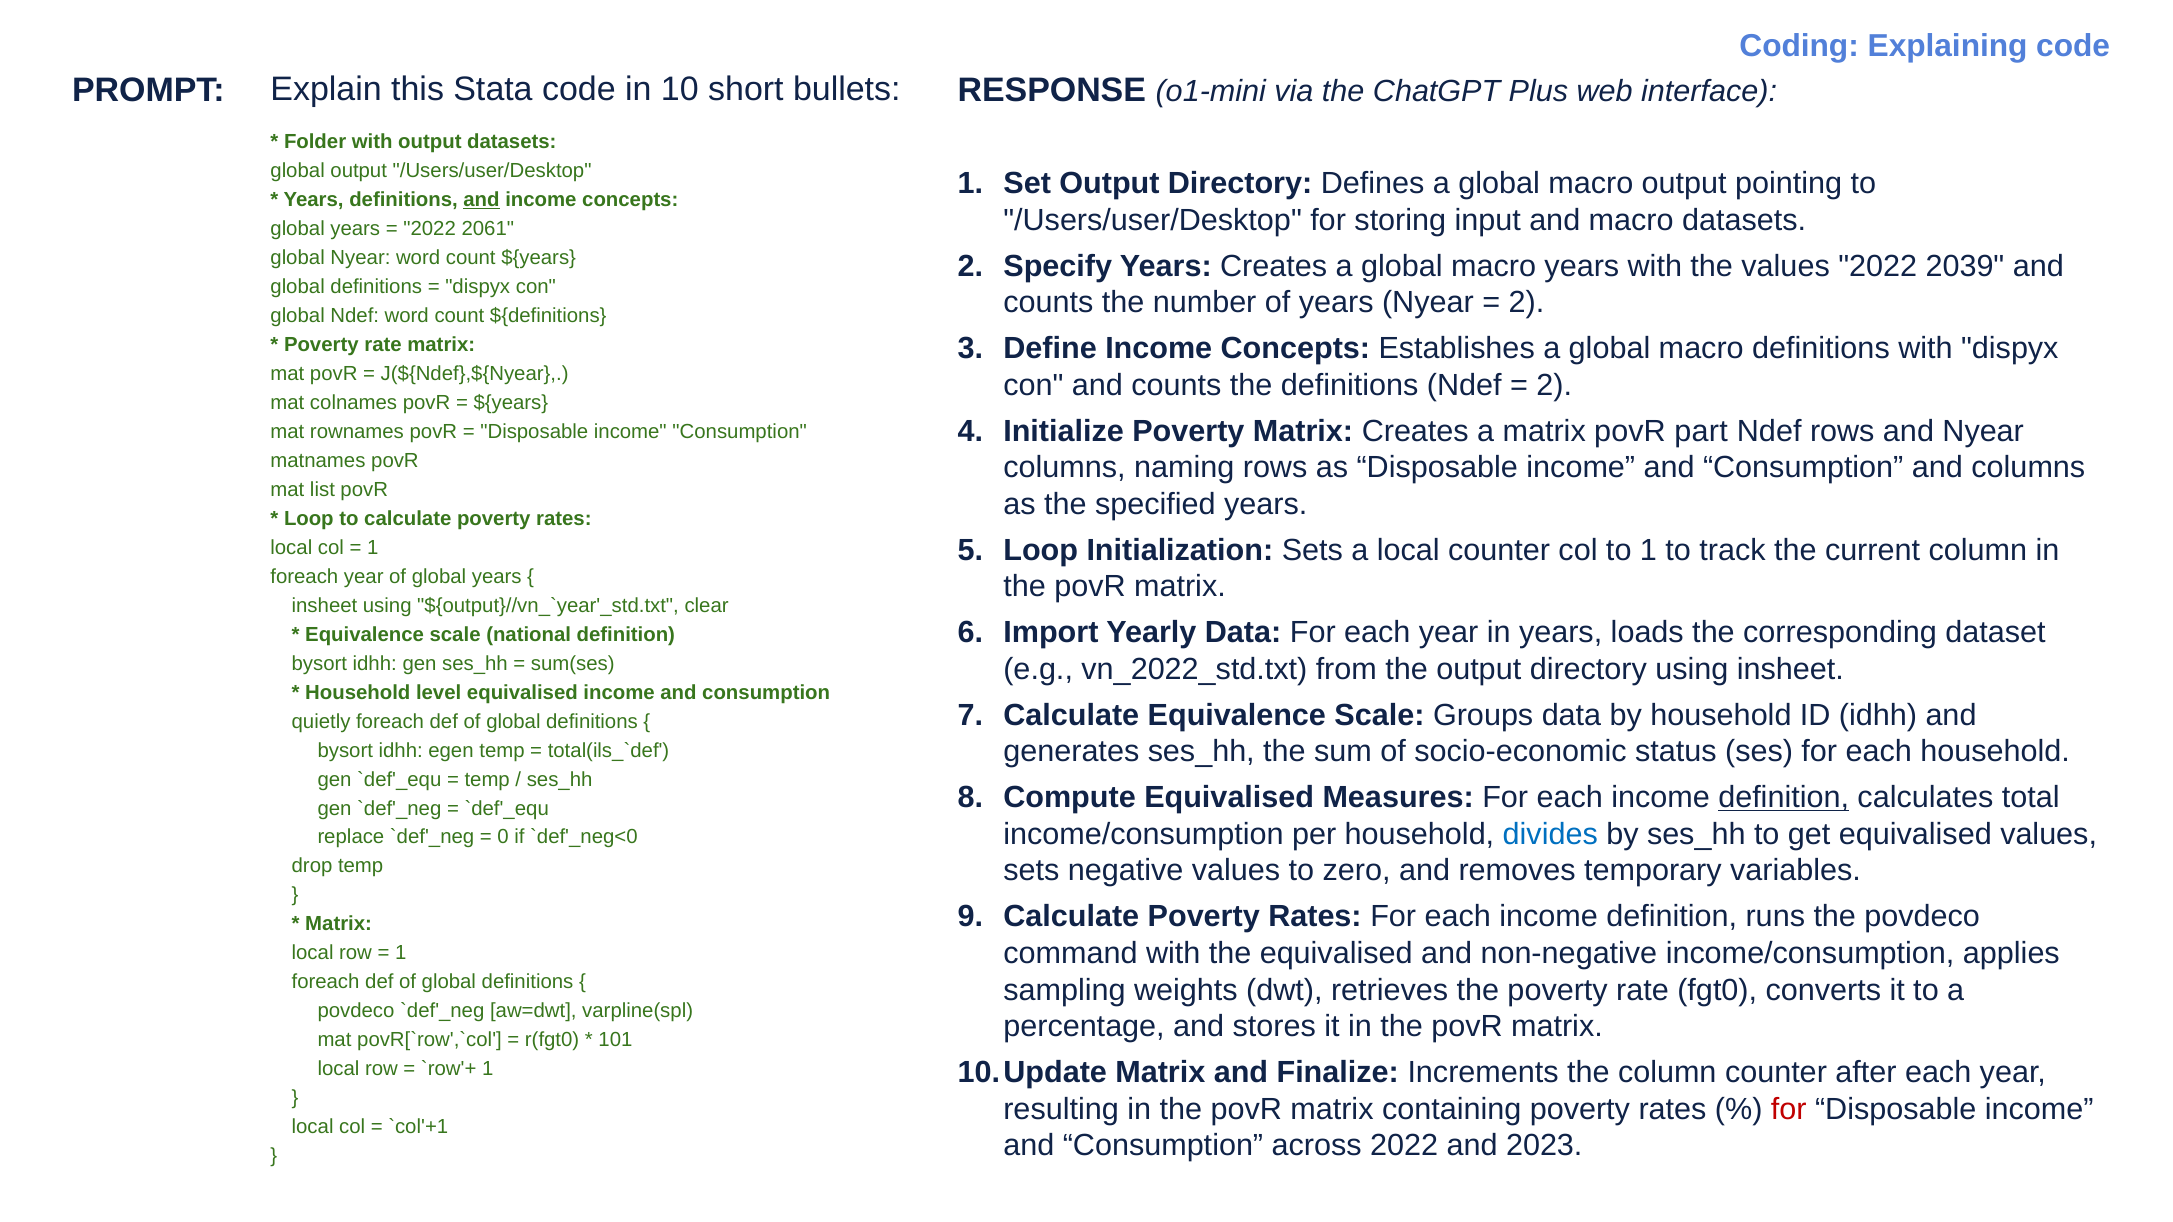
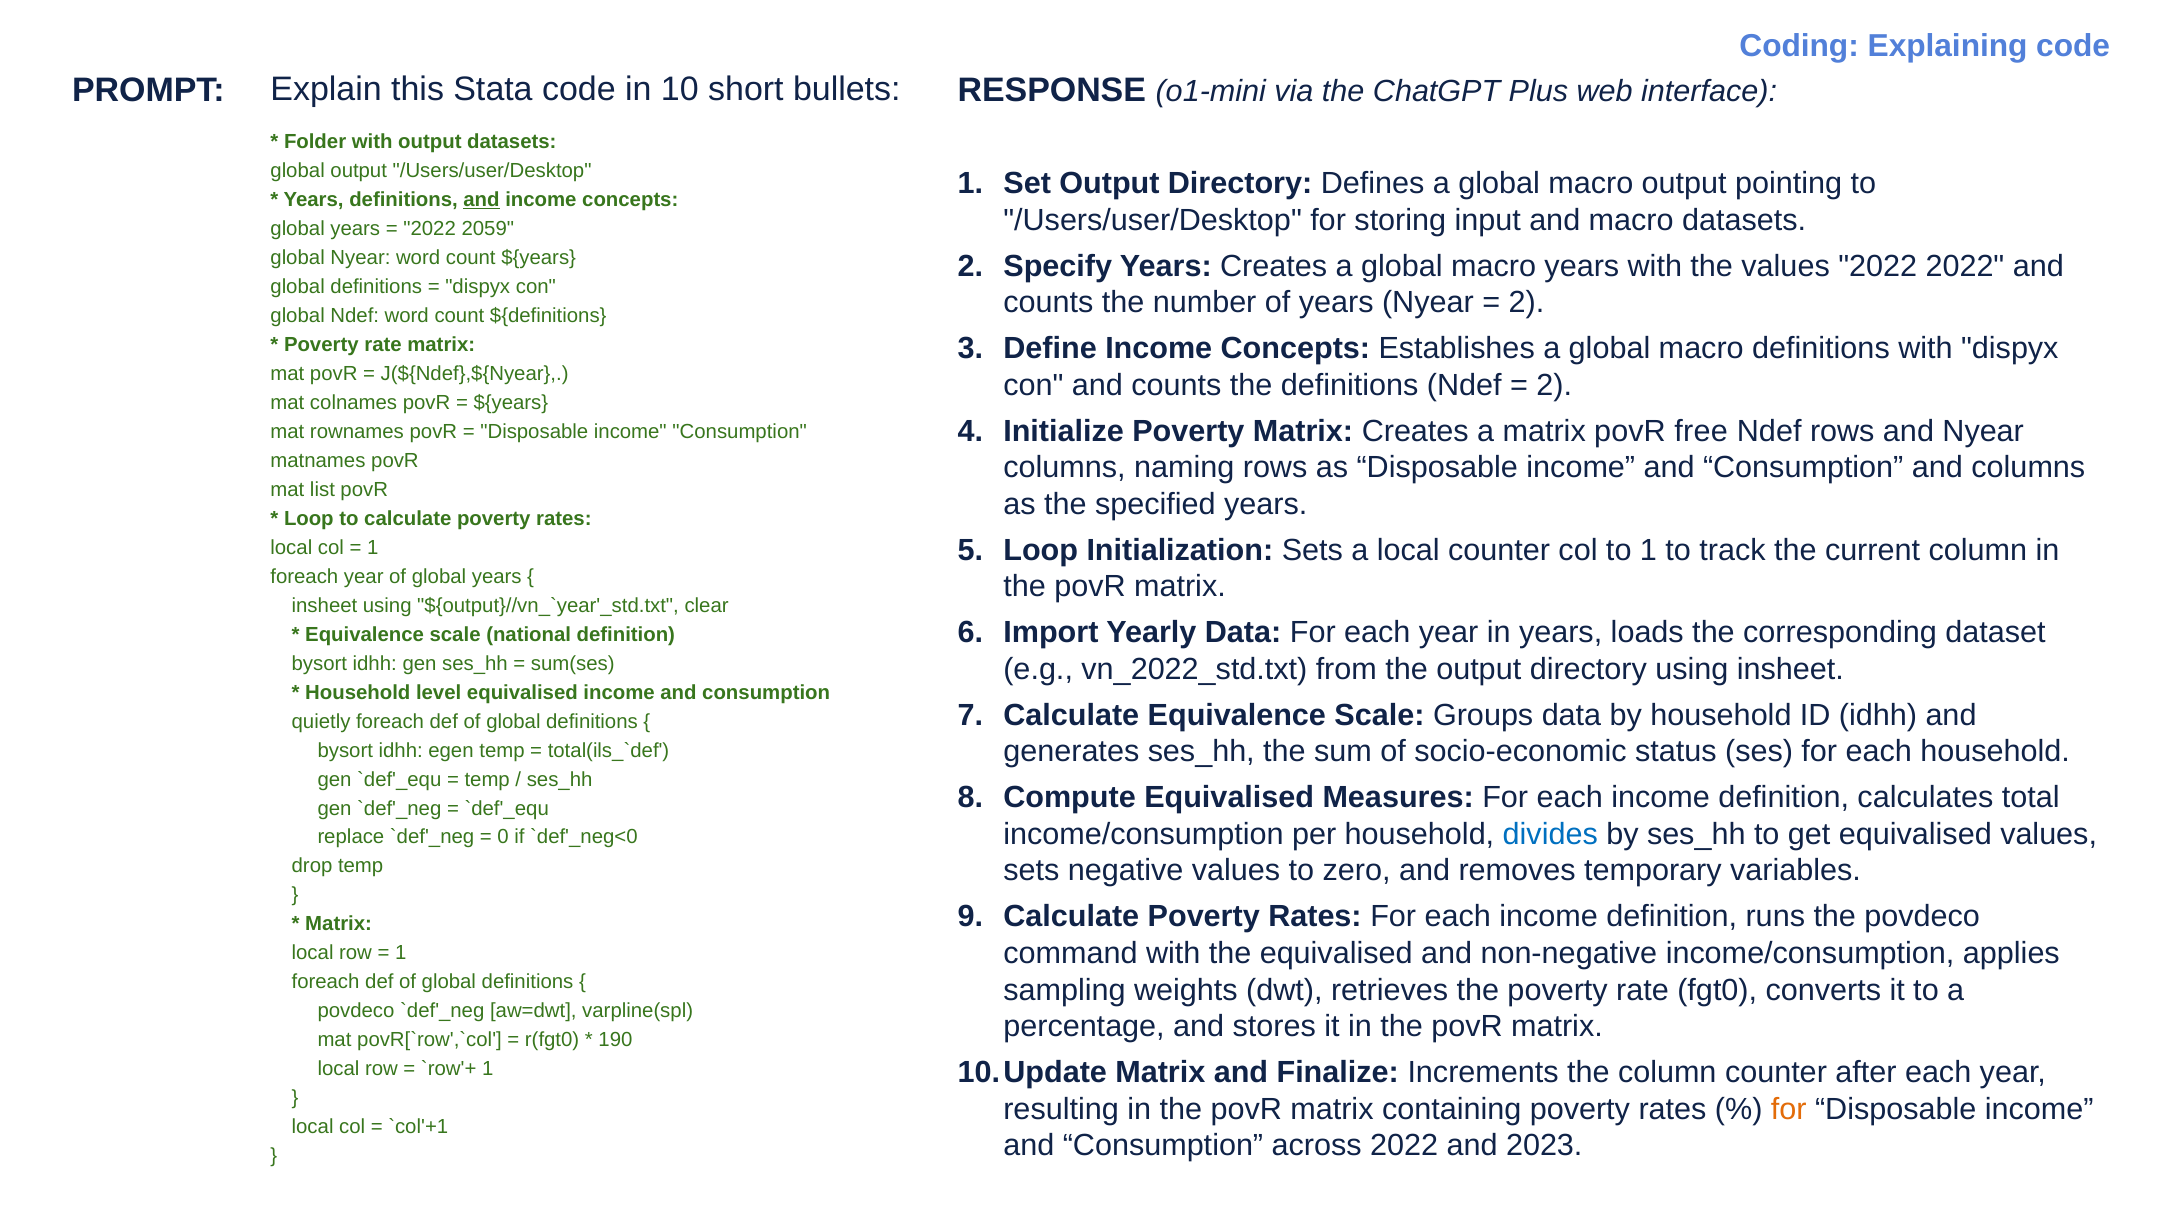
2061: 2061 -> 2059 (488, 229)
2022 2039: 2039 -> 2022 (1965, 266)
part: part -> free (1701, 431)
definition underline: present -> none (1784, 798)
101: 101 -> 190 (615, 1041)
for colour: red -> orange (1789, 1110)
